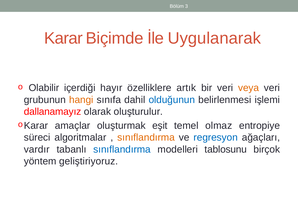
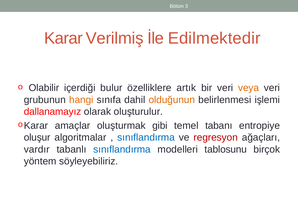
Biçimde: Biçimde -> Verilmiş (115, 38)
Uygulanarak: Uygulanarak -> Edilmektedir (214, 38)
hayır: hayır -> bulur (111, 88)
olduğunun colour: blue -> orange (172, 100)
eşit: eşit -> gibi (160, 126)
olmaz: olmaz -> tabanı (219, 126)
süreci: süreci -> oluşur (37, 138)
sınıflandırma colour: orange -> blue (146, 138)
regresyon colour: blue -> red (216, 138)
geliştiriyoruz: geliştiriyoruz -> söyleyebiliriz (89, 162)
